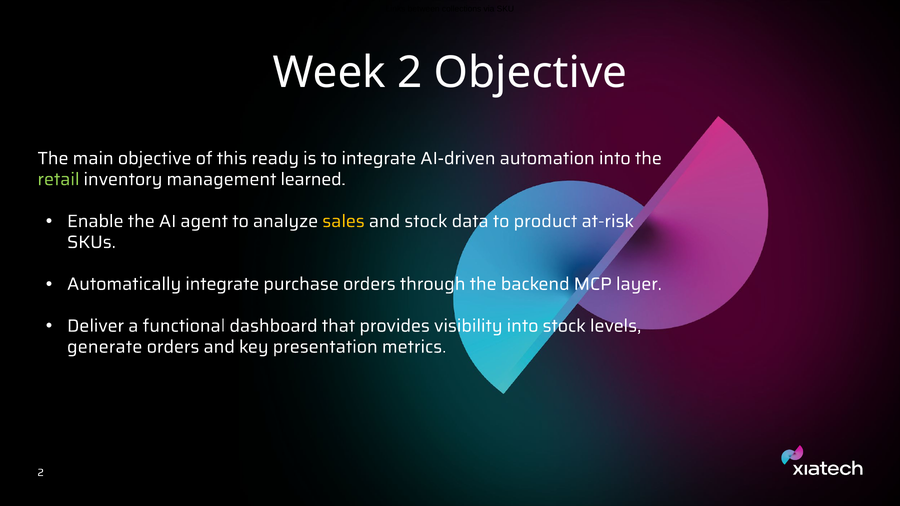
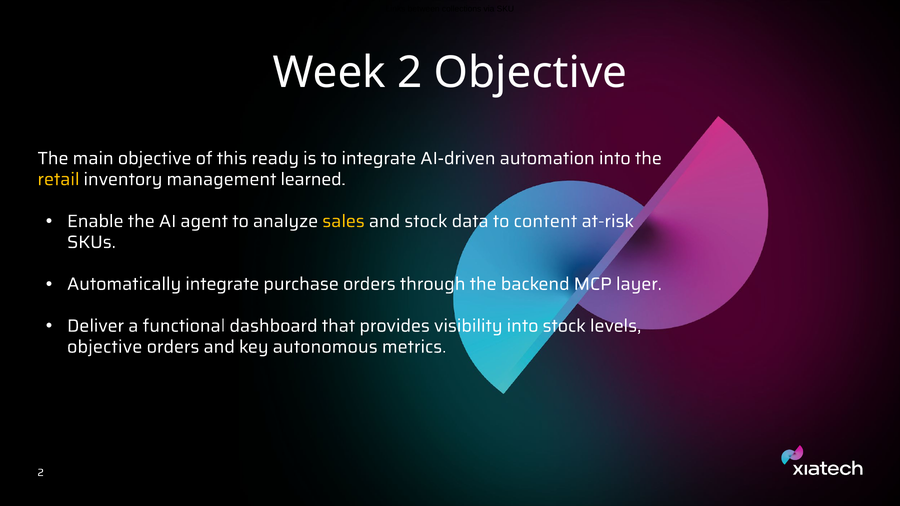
retail colour: light green -> yellow (58, 179)
product: product -> content (545, 221)
generate: generate -> objective (105, 347)
presentation: presentation -> autonomous (325, 347)
